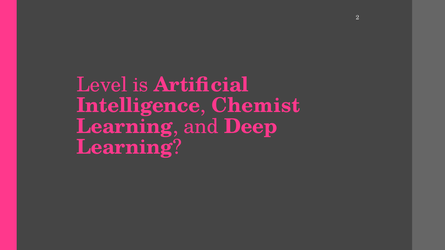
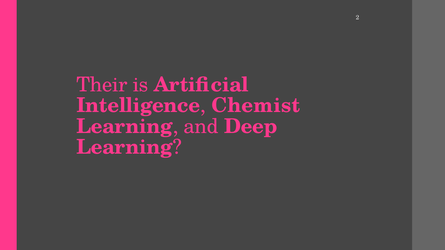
Level: Level -> Their (102, 85)
